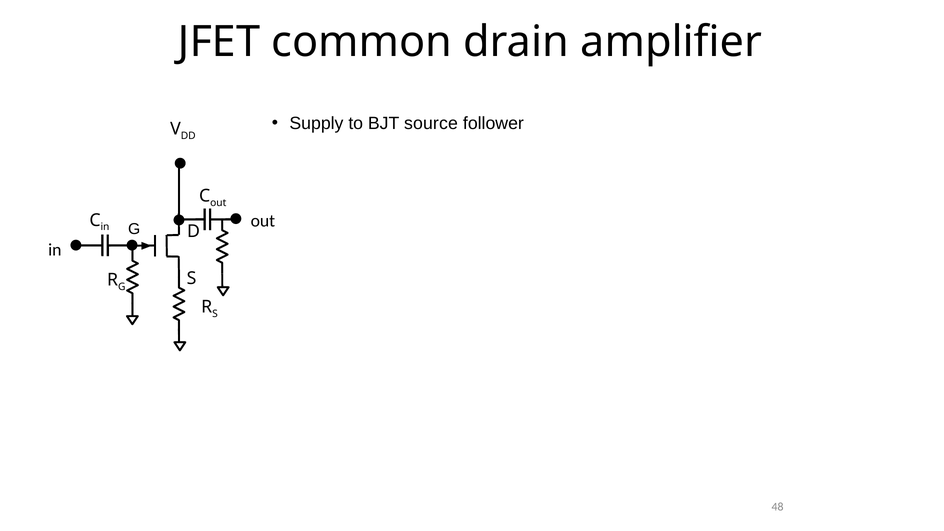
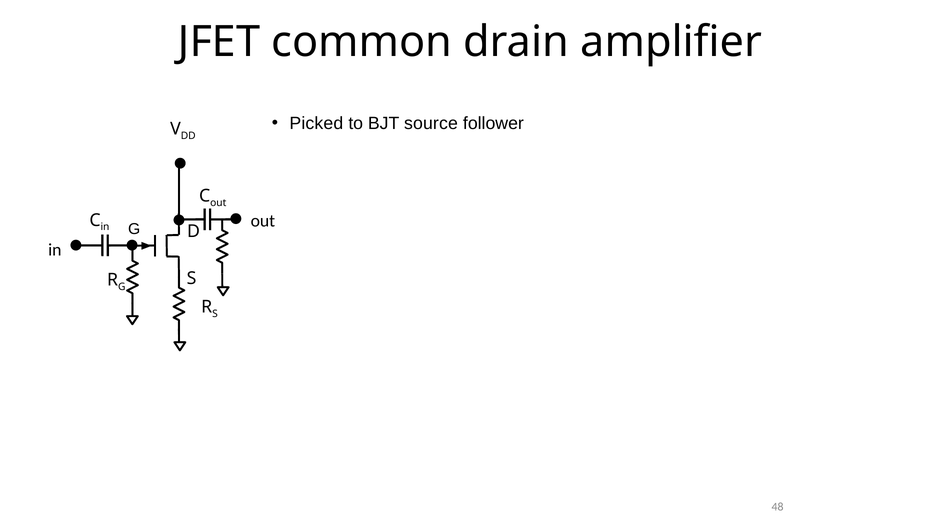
Supply: Supply -> Picked (316, 123)
